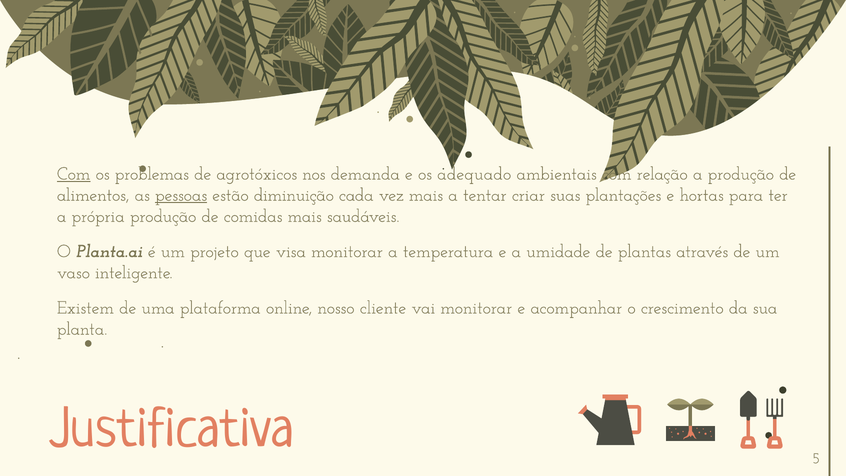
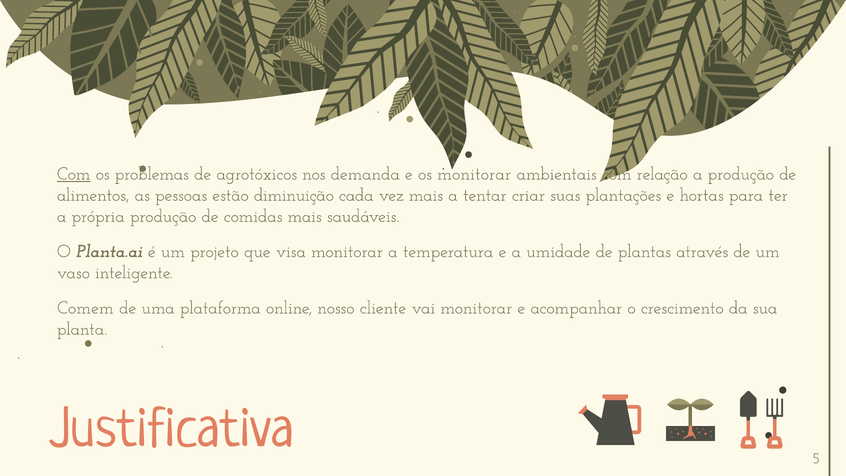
os adequado: adequado -> monitorar (474, 174)
pessoas underline: present -> none (181, 195)
Existem: Existem -> Comem (85, 308)
